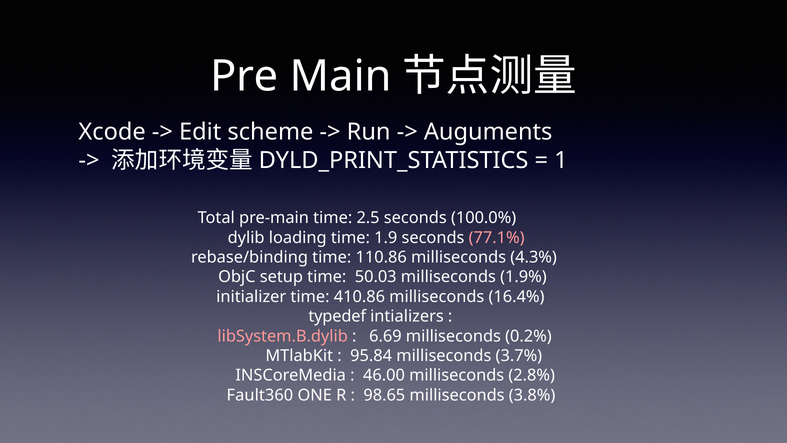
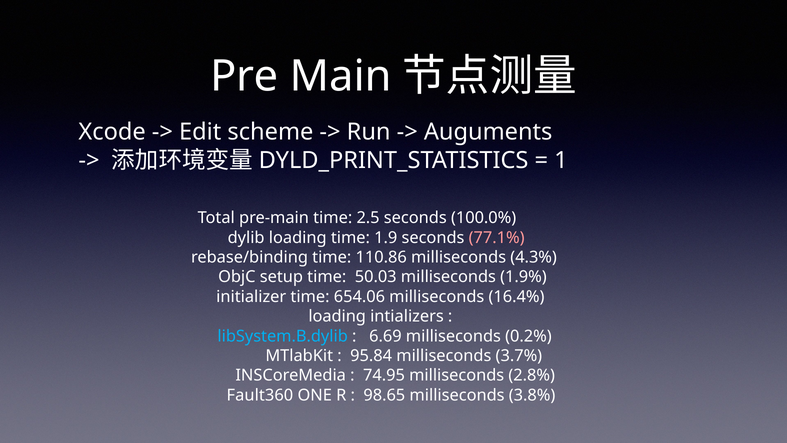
410.86: 410.86 -> 654.06 (359, 297)
typedef: typedef -> loading (337, 316)
libSystem.B.dylib colour: pink -> light blue (283, 336)
46.00: 46.00 -> 74.95 (384, 375)
